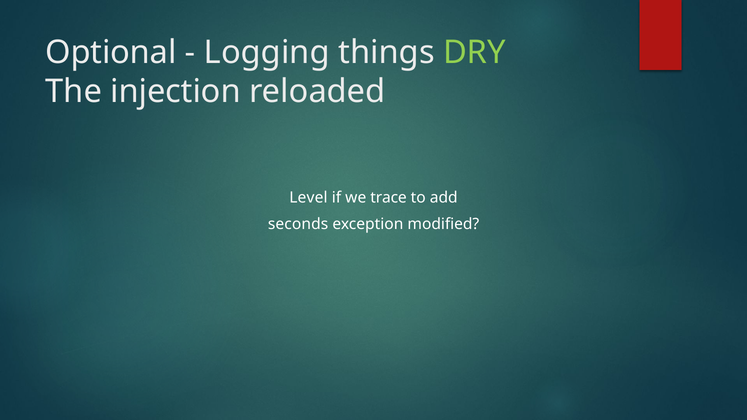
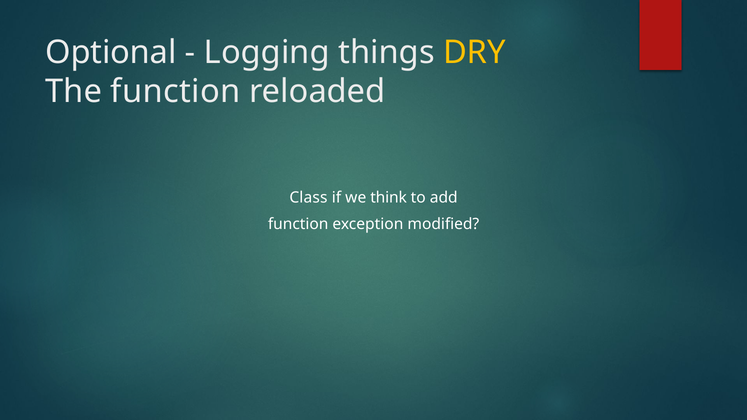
DRY colour: light green -> yellow (474, 52)
The injection: injection -> function (175, 92)
Level: Level -> Class (308, 198)
trace: trace -> think (389, 198)
seconds: seconds -> function (298, 224)
